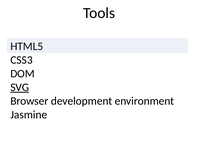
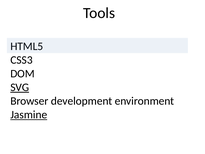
Jasmine underline: none -> present (29, 115)
